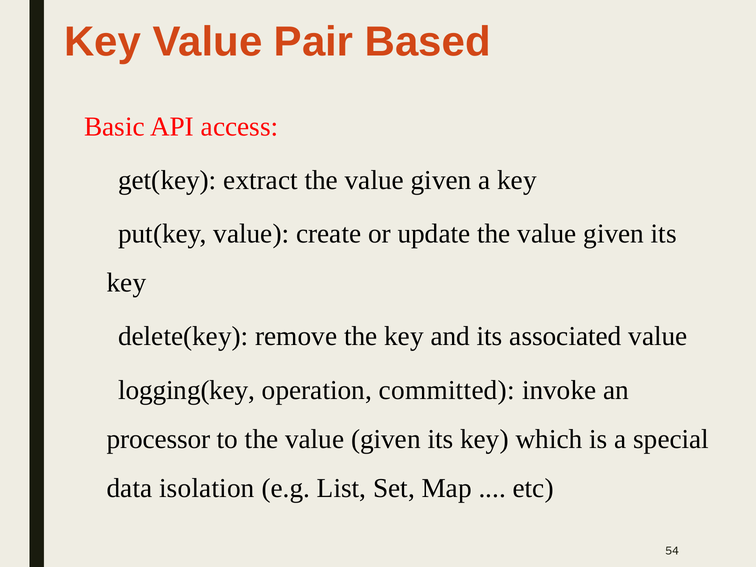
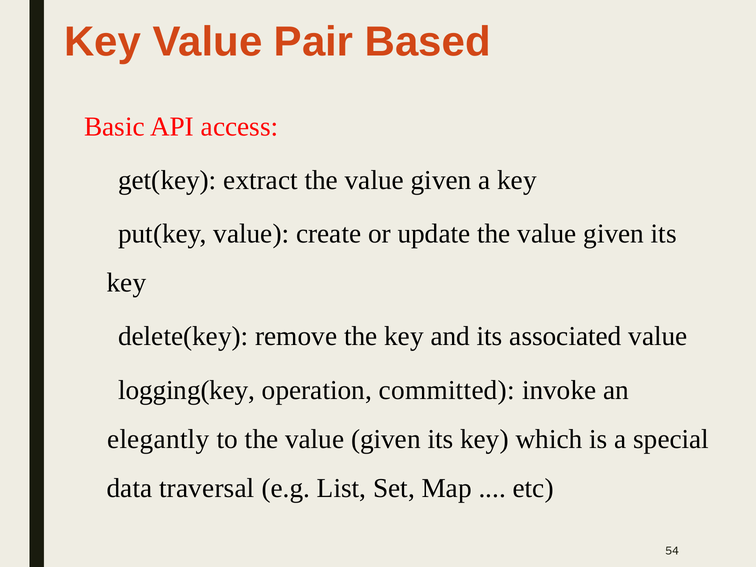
processor: processor -> elegantly (158, 439)
isolation: isolation -> traversal (207, 488)
